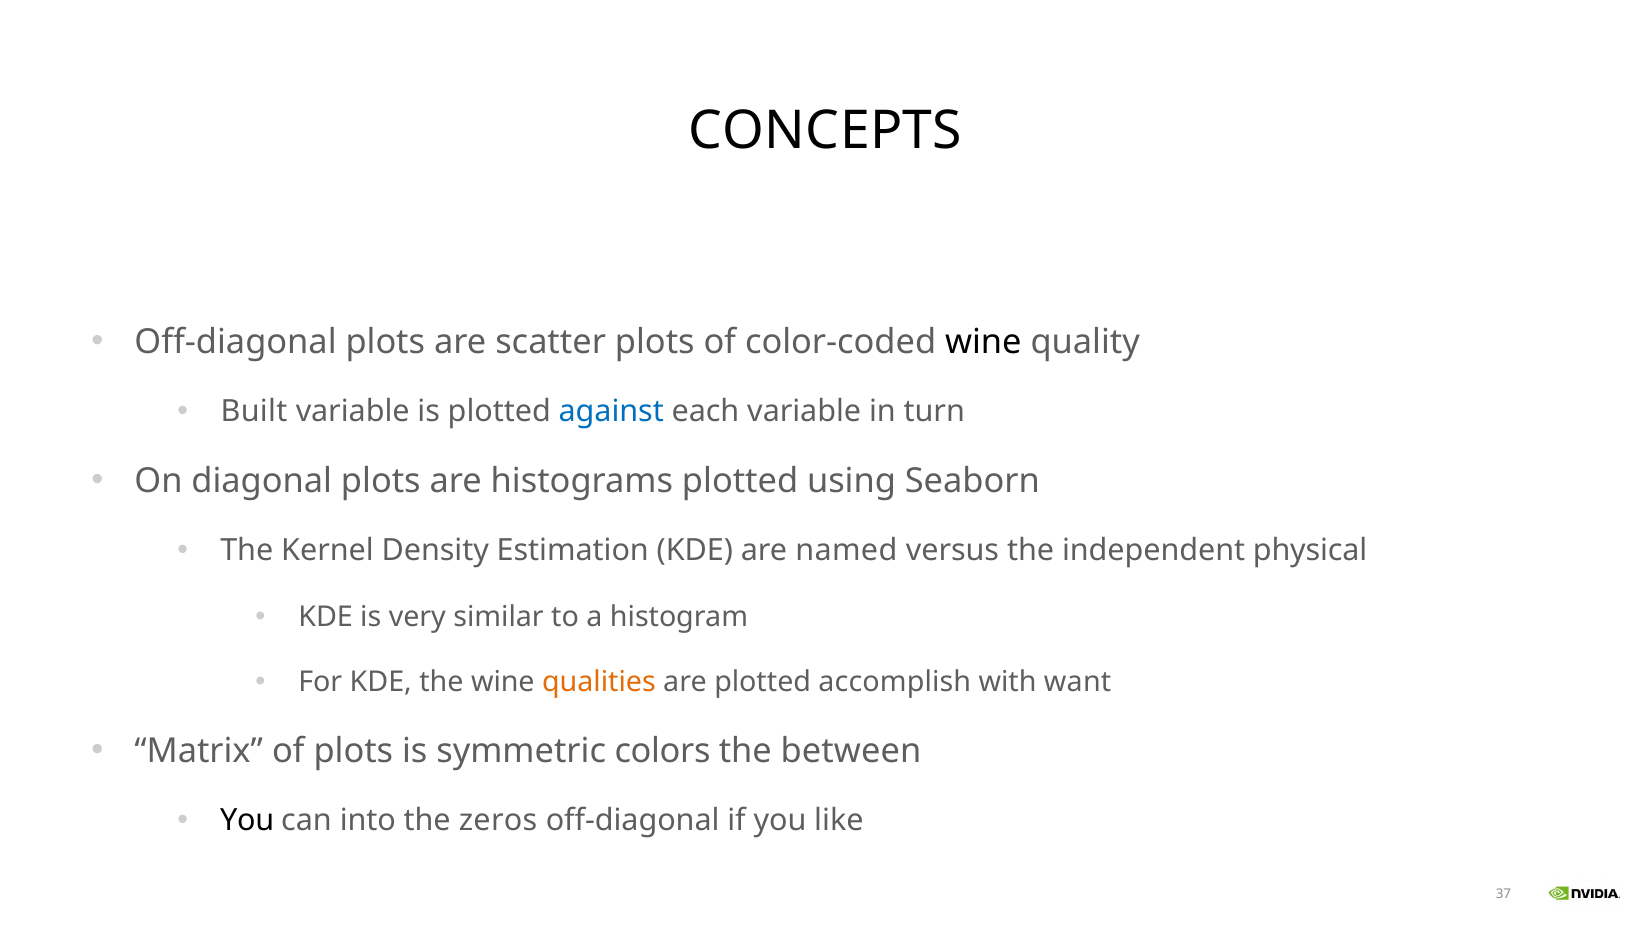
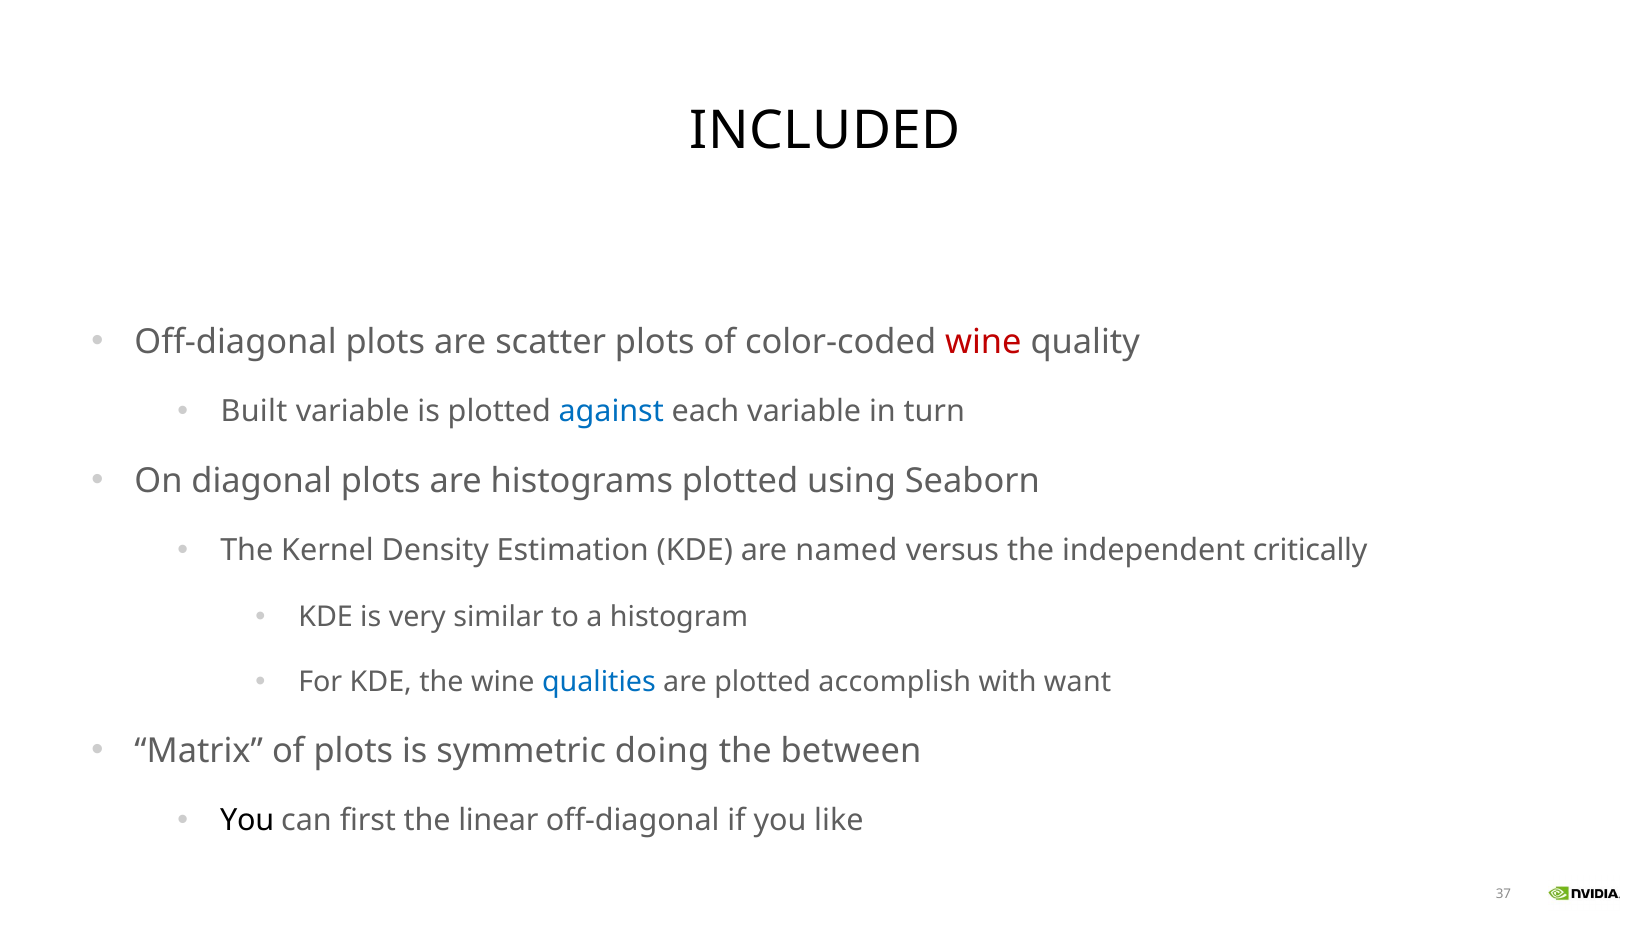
CONCEPTS: CONCEPTS -> INCLUDED (825, 131)
wine colour: black -> red (983, 342)
physical: physical -> critically (1310, 550)
qualities colour: orange -> blue (599, 682)
colors: colors -> doing (662, 751)
into: into -> first (368, 820)
zeros: zeros -> linear (498, 820)
